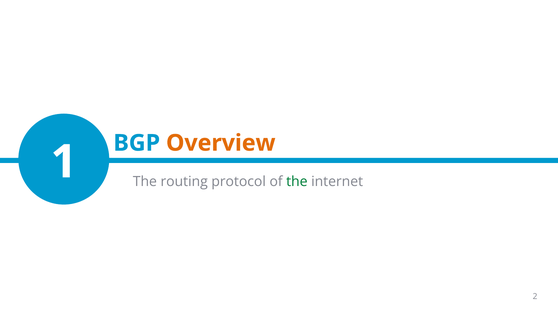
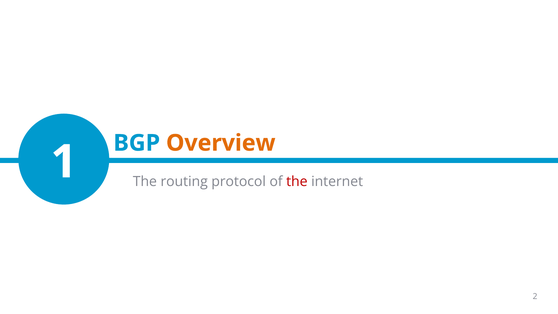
the colour: green -> red (297, 181)
